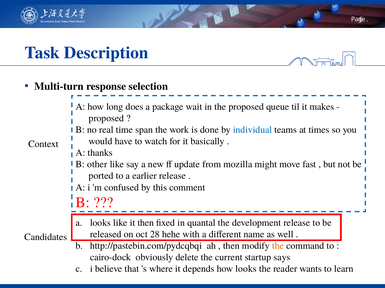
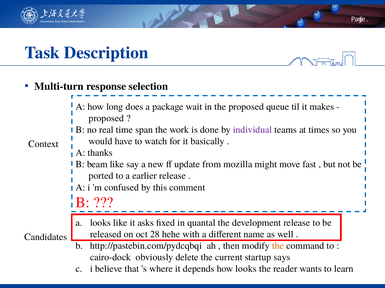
individual colour: blue -> purple (253, 130)
other: other -> beam (97, 165)
it then: then -> asks (146, 223)
